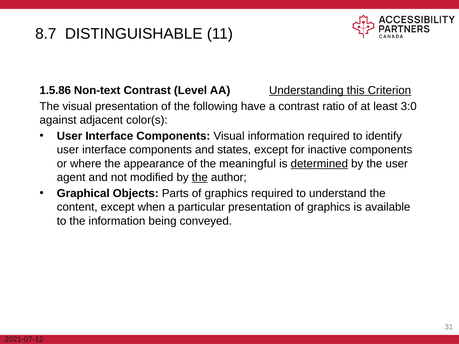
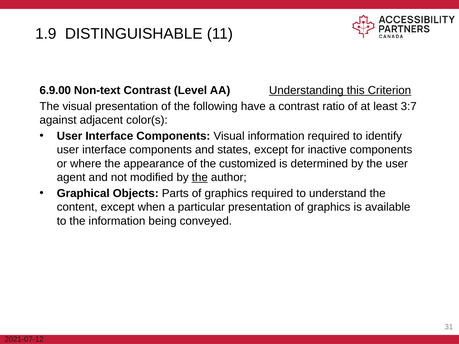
8.7: 8.7 -> 1.9 (46, 34)
1.5.86: 1.5.86 -> 6.9.00 (55, 90)
3:0: 3:0 -> 3:7 (409, 106)
meaningful: meaningful -> customized (248, 164)
determined underline: present -> none (319, 164)
